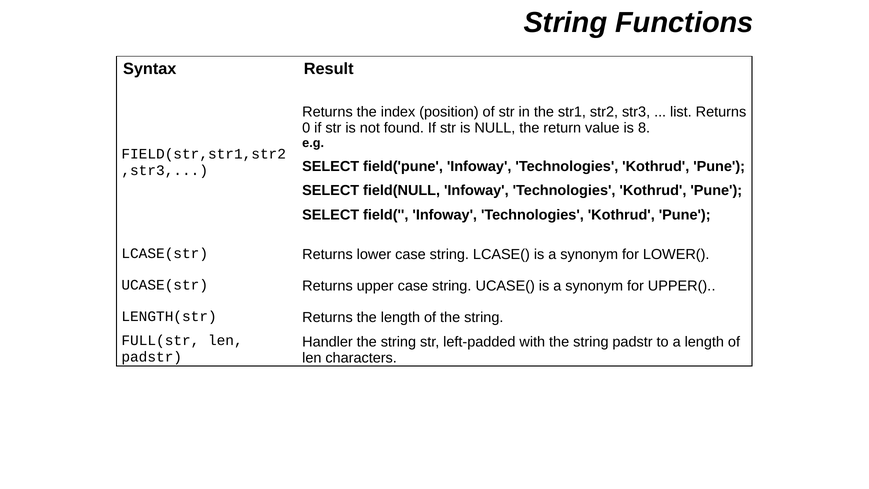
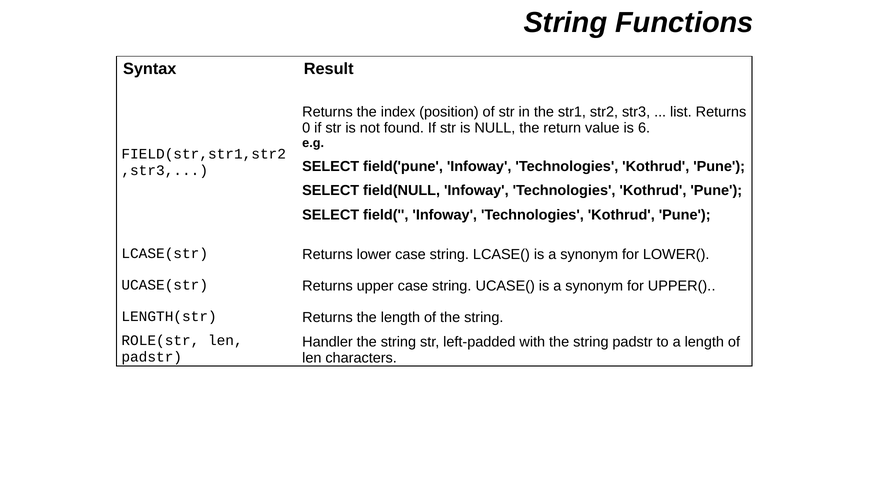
8: 8 -> 6 (644, 128)
FULL(str: FULL(str -> ROLE(str (160, 340)
